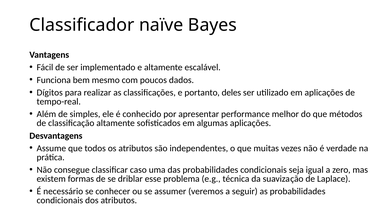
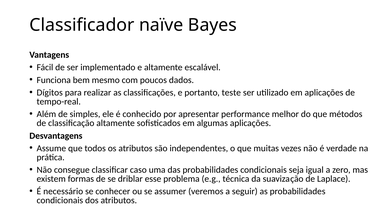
deles: deles -> teste (231, 93)
